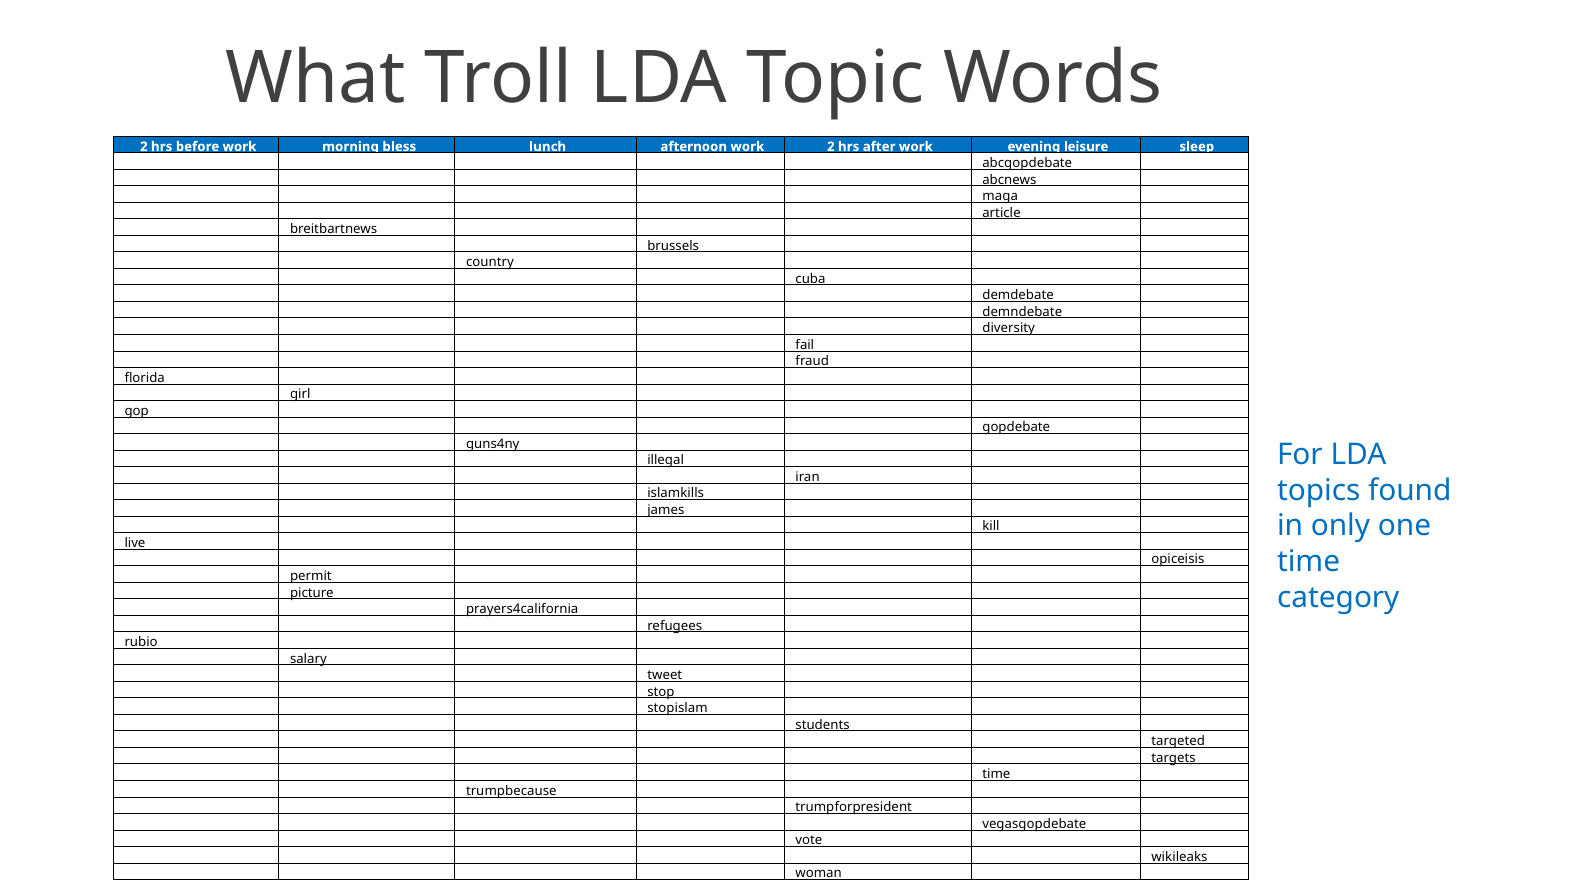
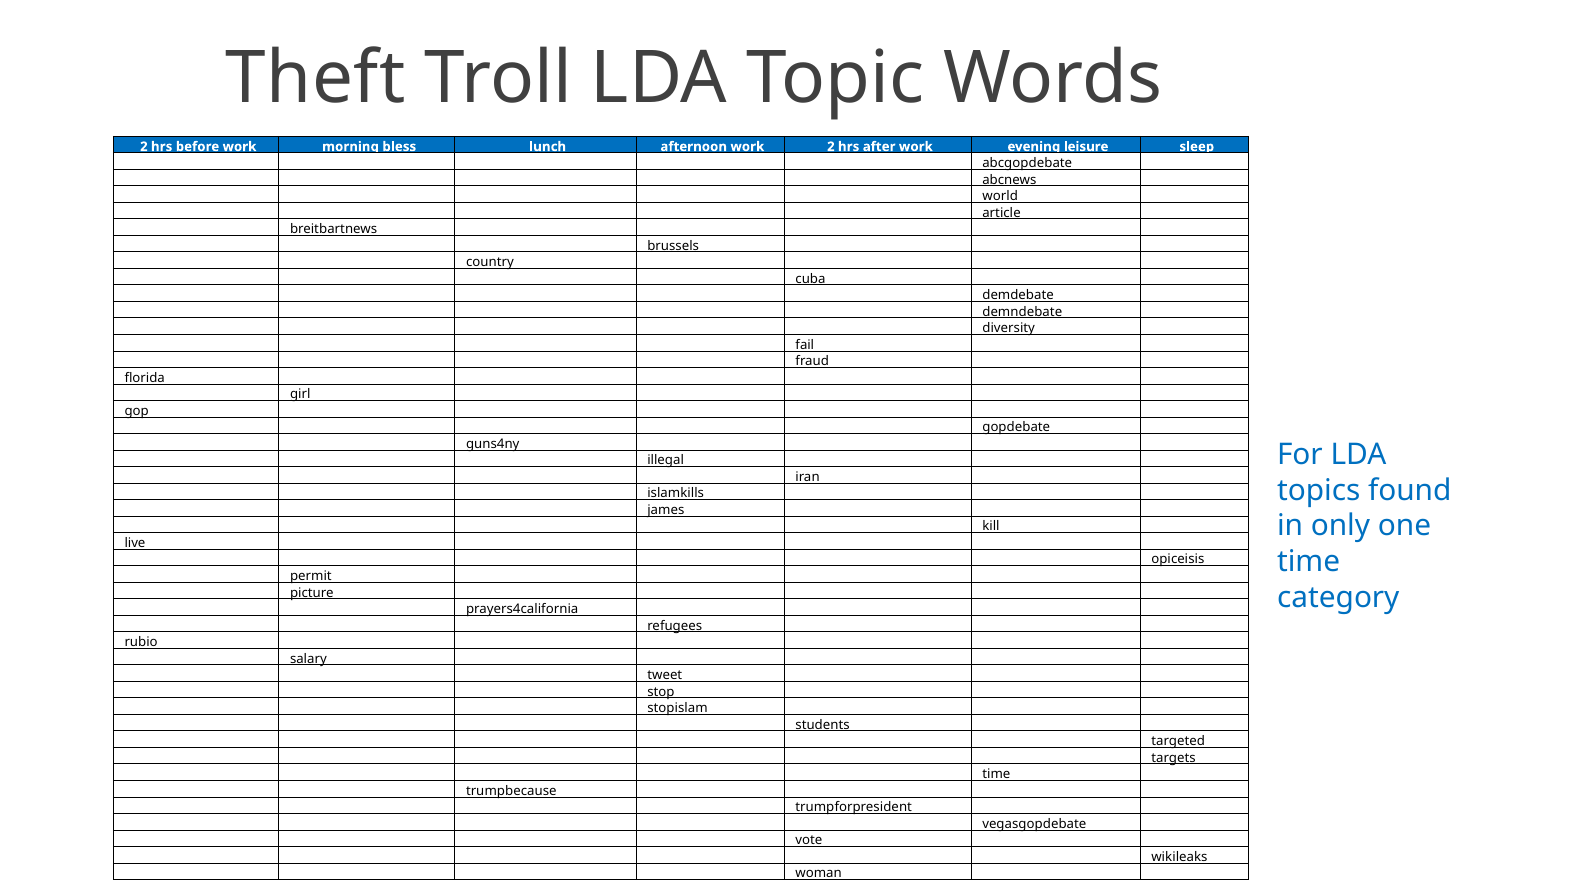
What: What -> Theft (316, 78)
maga: maga -> world (1000, 196)
